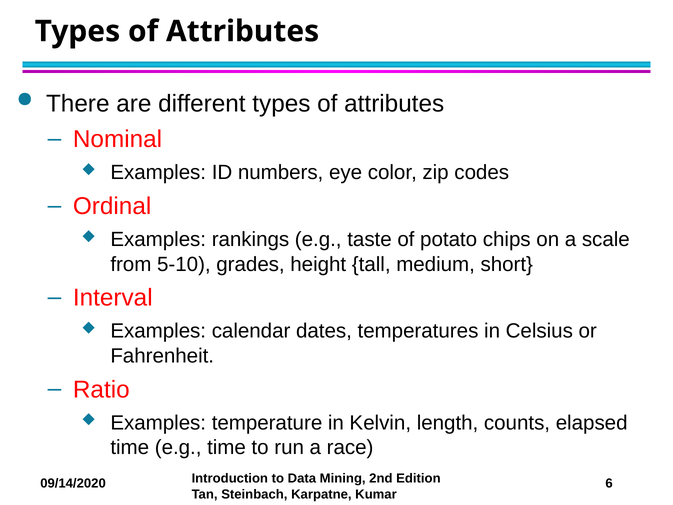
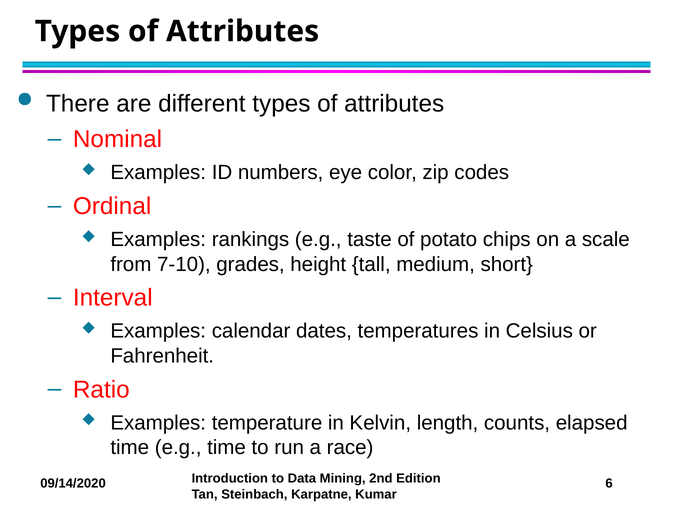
5-10: 5-10 -> 7-10 (184, 264)
